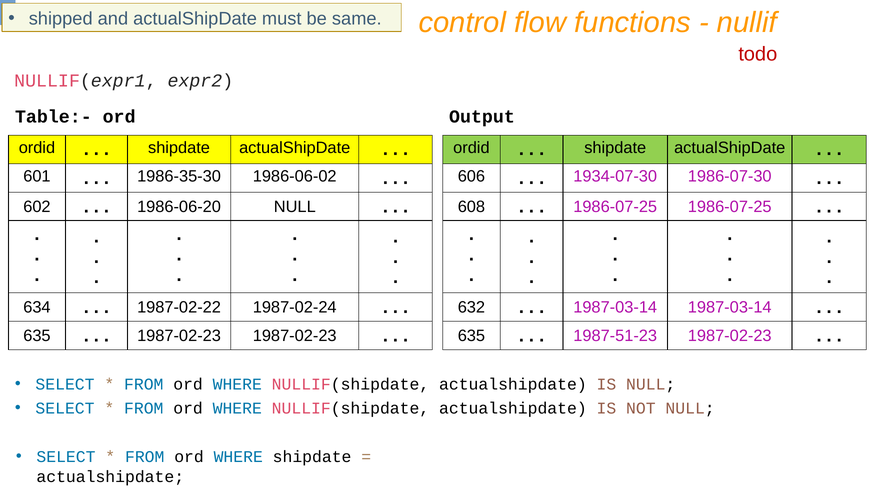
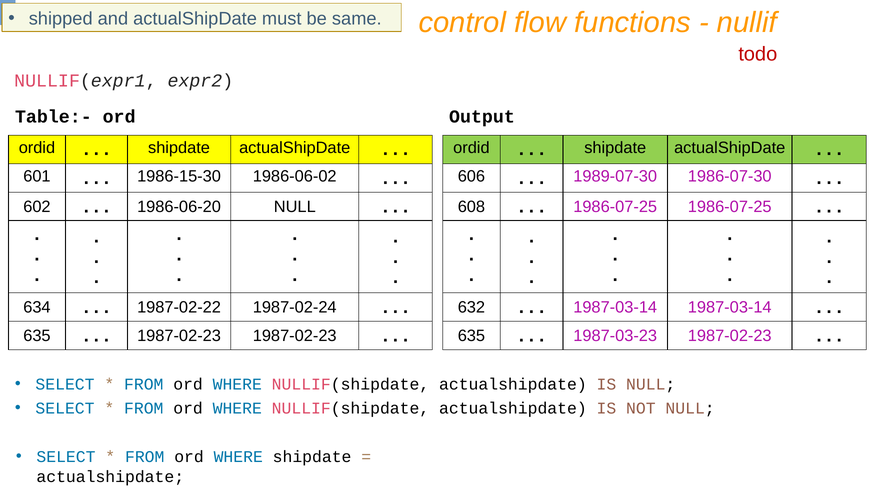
1986-35-30: 1986-35-30 -> 1986-15-30 (179, 176)
1934-07-30: 1934-07-30 -> 1989-07-30 (615, 176)
1987-51-23: 1987-51-23 -> 1987-03-23 (615, 336)
